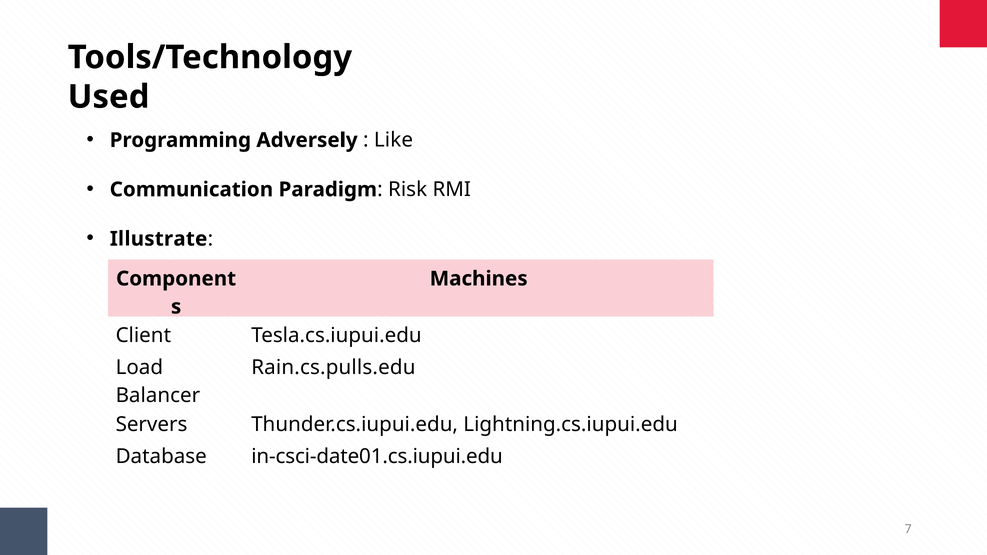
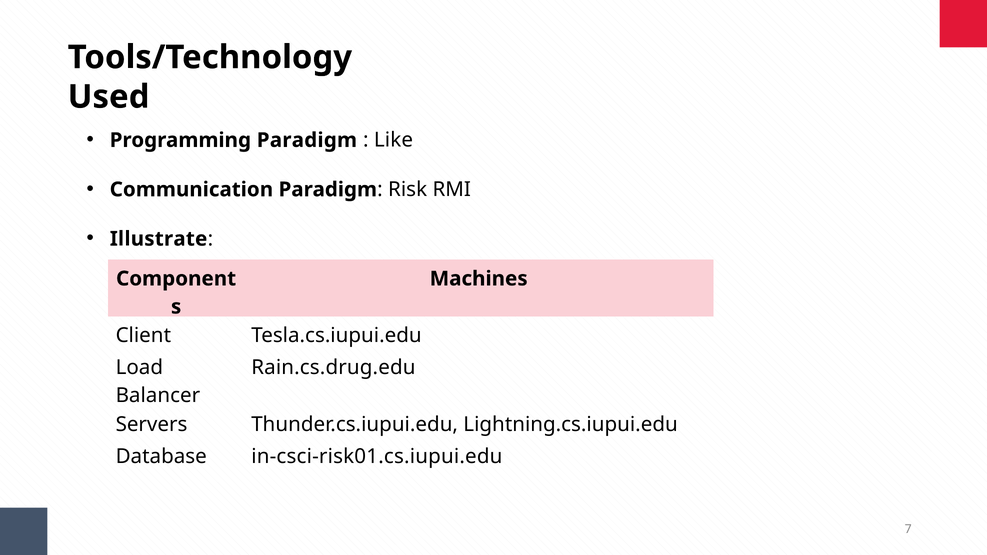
Programming Adversely: Adversely -> Paradigm (307, 140)
Rain.cs.pulls.edu: Rain.cs.pulls.edu -> Rain.cs.drug.edu (333, 368)
in-csci-date01.cs.iupui.edu: in-csci-date01.cs.iupui.edu -> in-csci-risk01.cs.iupui.edu (377, 457)
